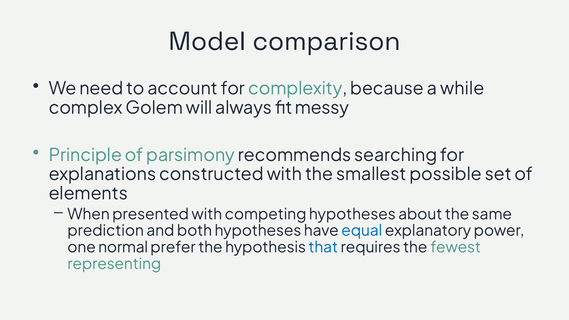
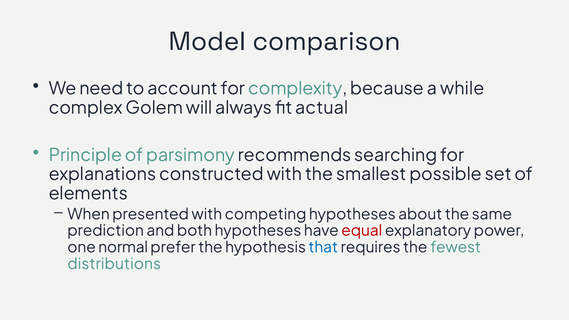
messy: messy -> actual (322, 108)
equal colour: blue -> red (362, 231)
representing: representing -> distributions (114, 264)
